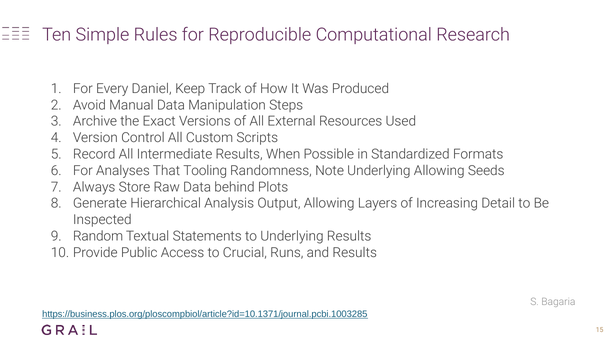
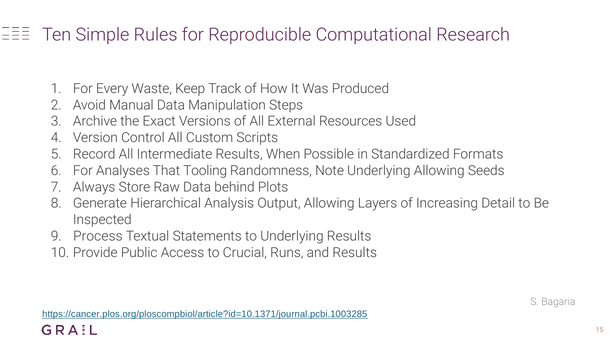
Daniel: Daniel -> Waste (152, 89)
Random: Random -> Process (98, 237)
https://business.plos.org/ploscompbiol/article?id=10.1371/journal.pcbi.1003285: https://business.plos.org/ploscompbiol/article?id=10.1371/journal.pcbi.1003285 -> https://cancer.plos.org/ploscompbiol/article?id=10.1371/journal.pcbi.1003285 (205, 315)
